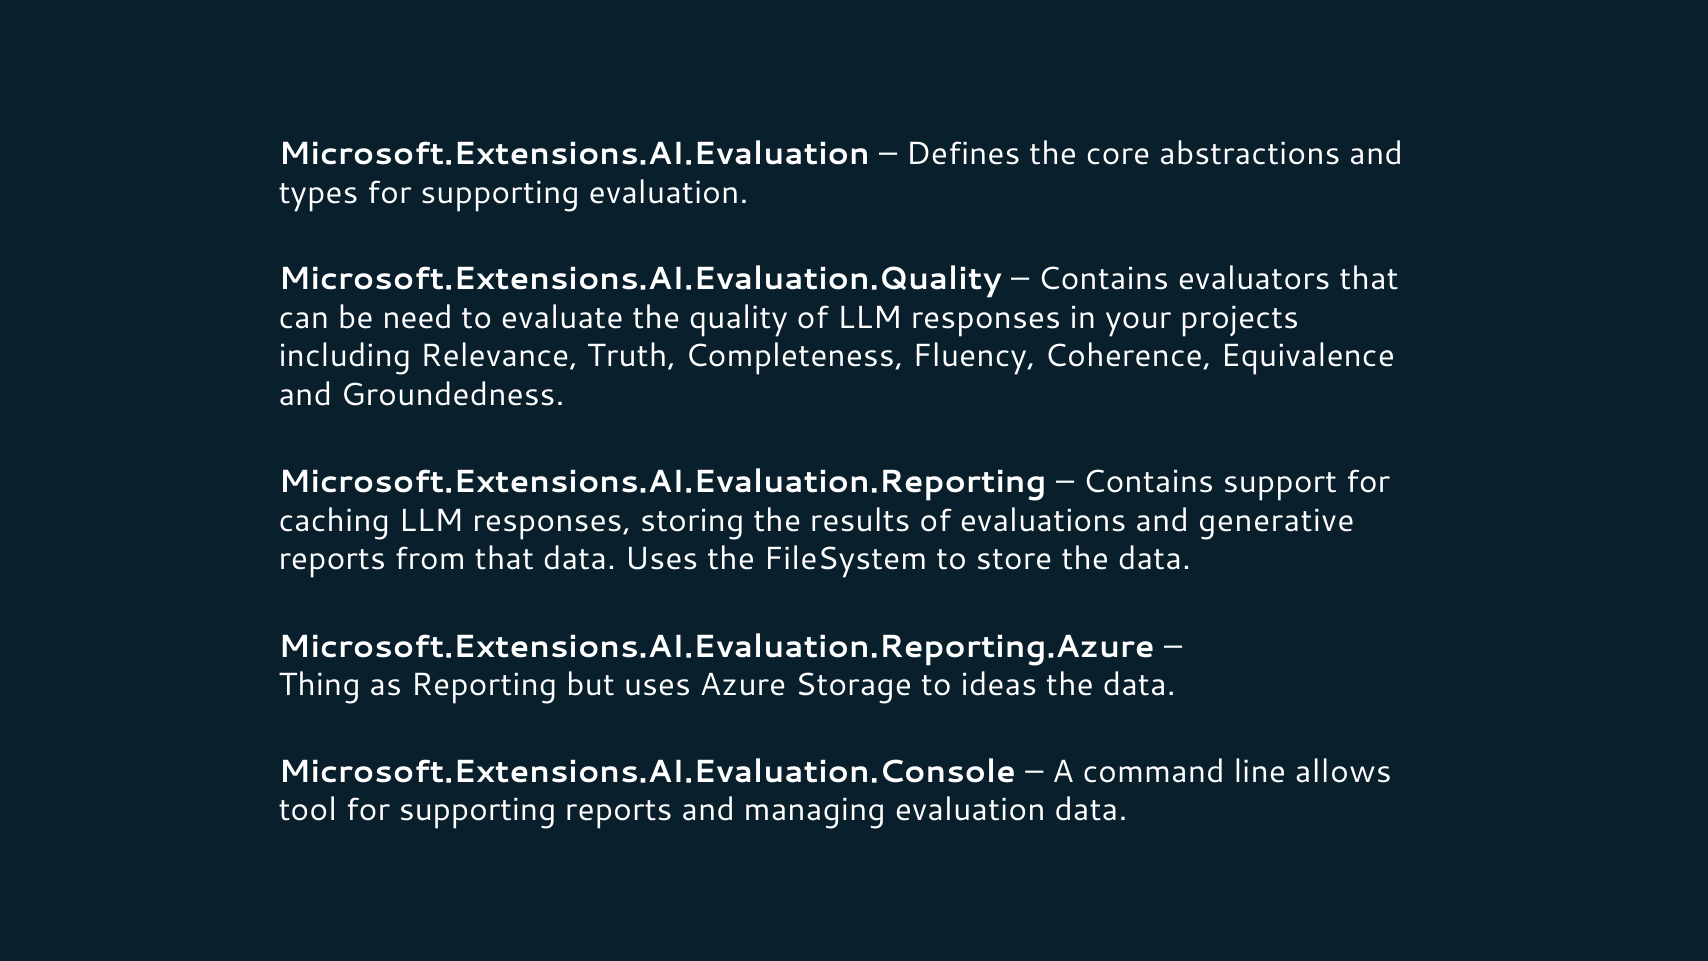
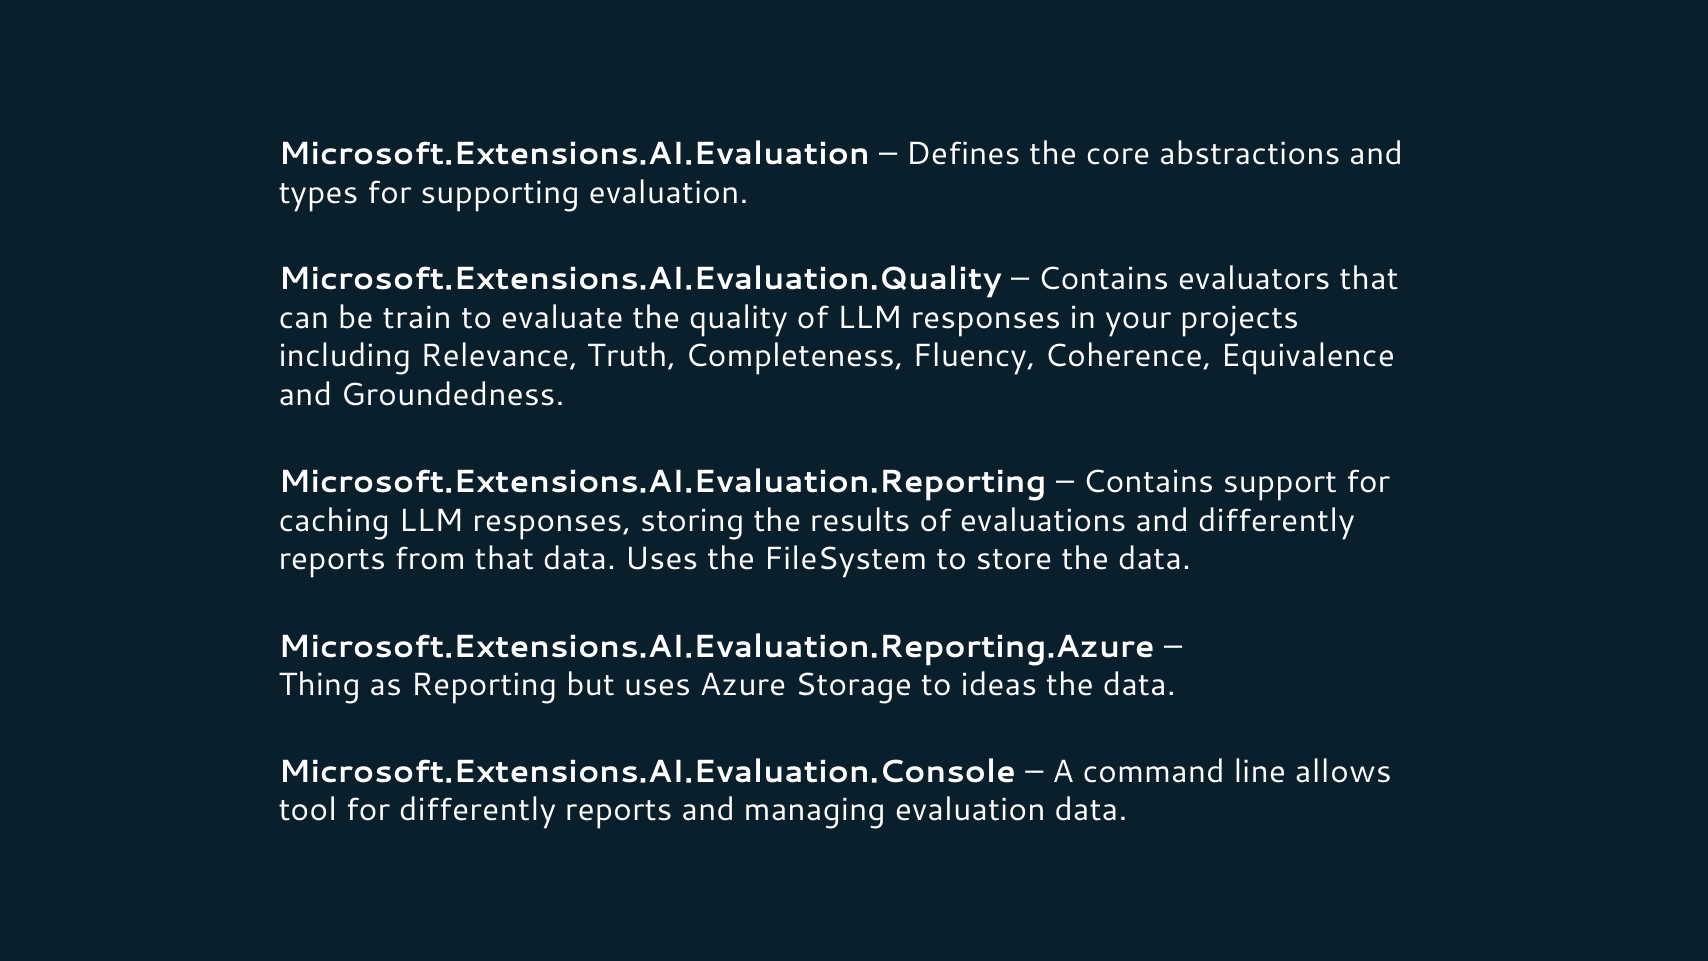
need: need -> train (417, 318)
and generative: generative -> differently (1276, 521)
tool for supporting: supporting -> differently (477, 810)
